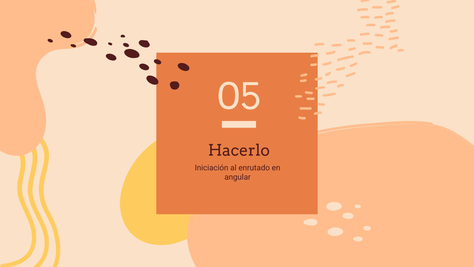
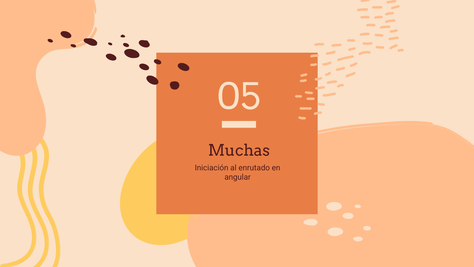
Hacerlo: Hacerlo -> Muchas (239, 150)
